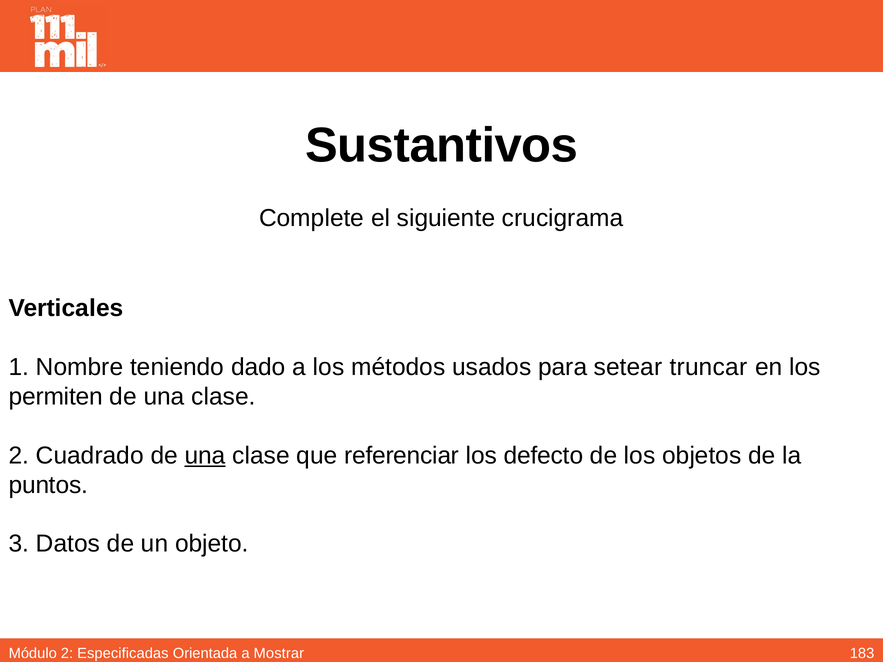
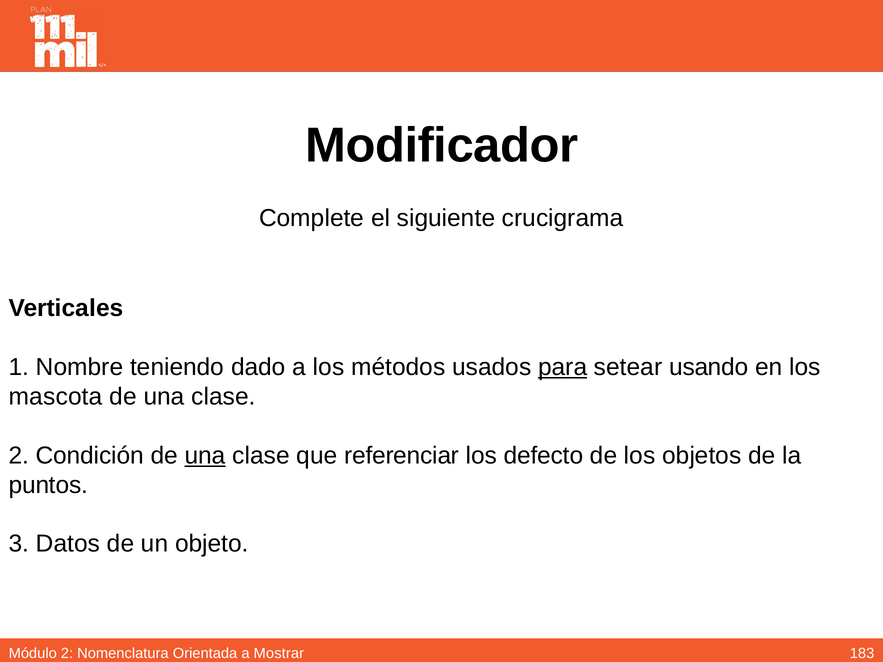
Sustantivos: Sustantivos -> Modificador (442, 145)
para underline: none -> present (563, 367)
truncar: truncar -> usando (709, 367)
permiten: permiten -> mascota (56, 397)
Cuadrado: Cuadrado -> Condición (90, 456)
Especificadas: Especificadas -> Nomenclatura (123, 654)
